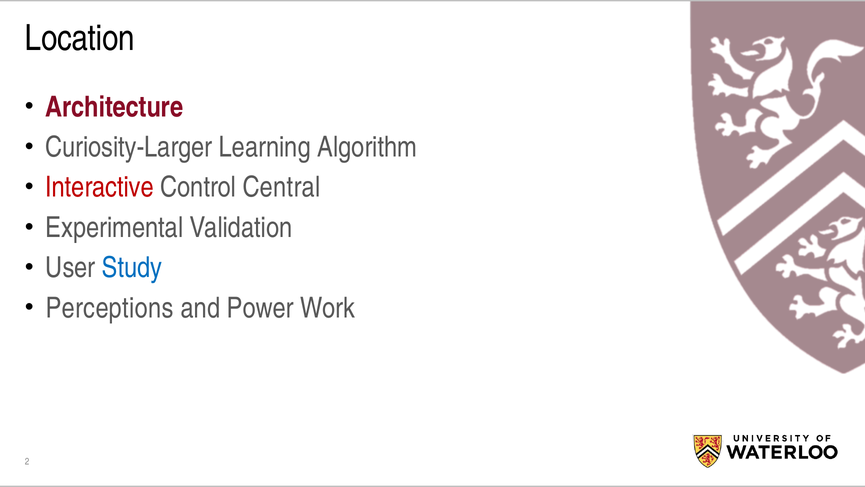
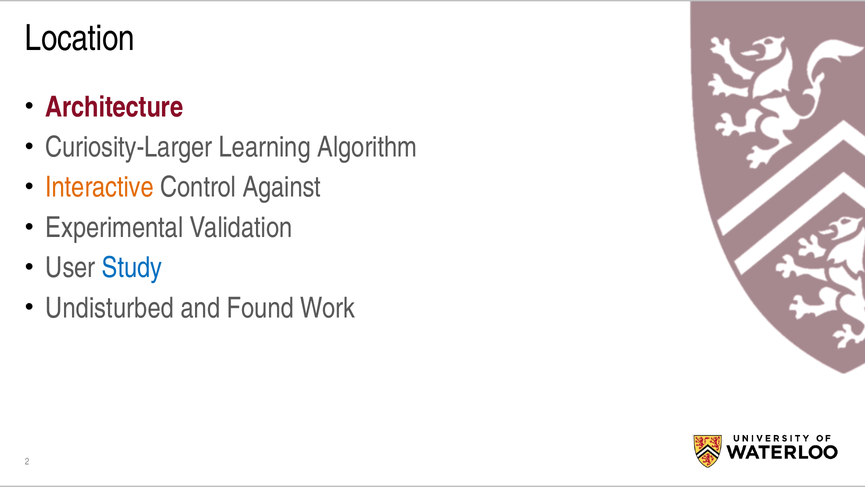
Interactive colour: red -> orange (100, 187)
Central: Central -> Against (282, 187)
Perceptions: Perceptions -> Undisturbed (110, 308)
Power: Power -> Found (260, 308)
